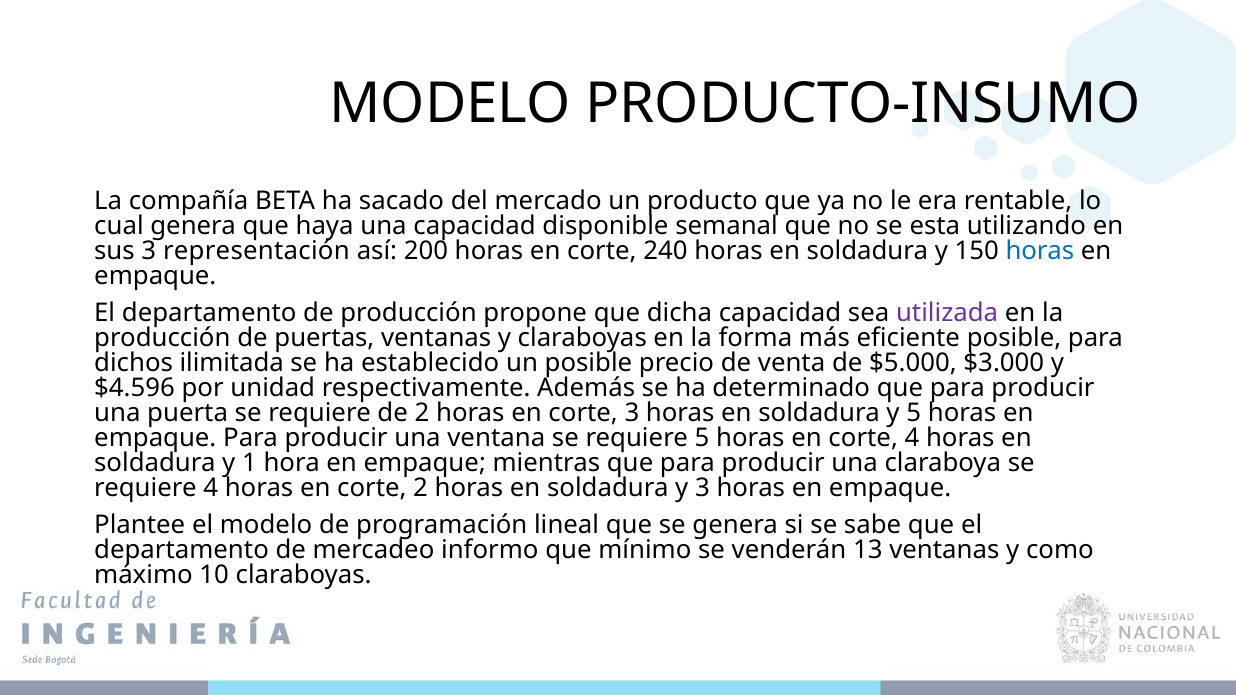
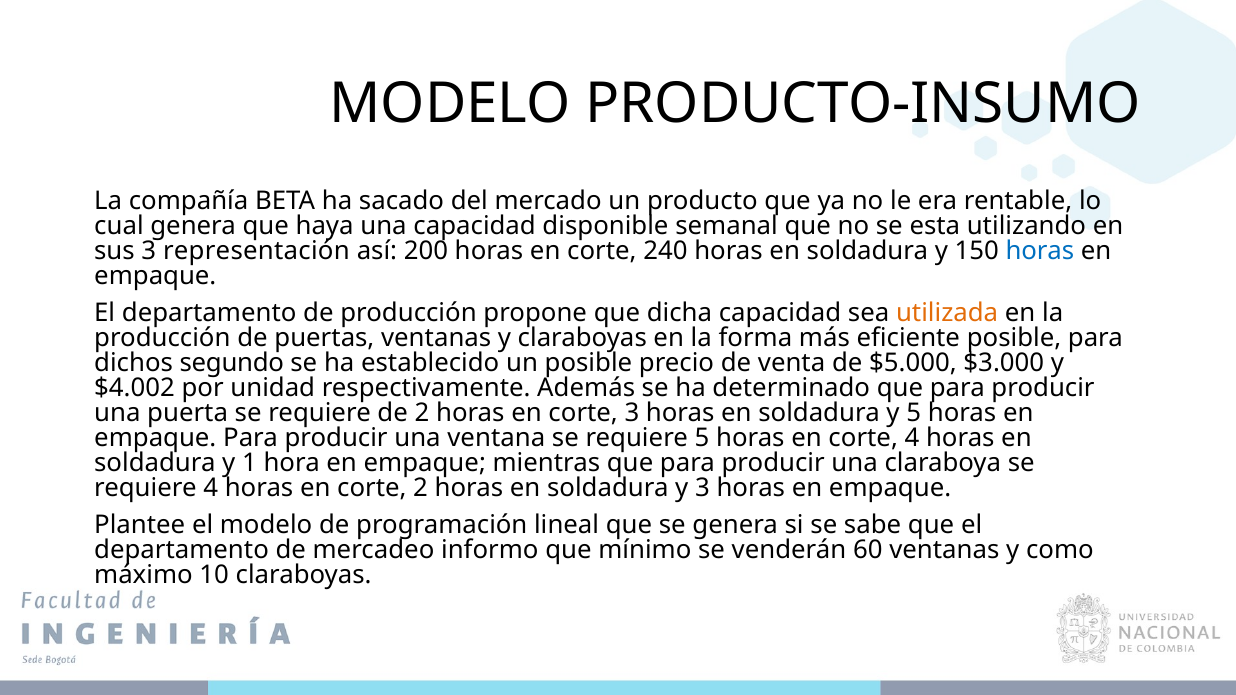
utilizada colour: purple -> orange (947, 313)
ilimitada: ilimitada -> segundo (232, 363)
$4.596: $4.596 -> $4.002 (135, 388)
13: 13 -> 60 (868, 550)
